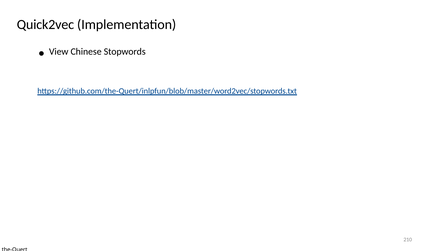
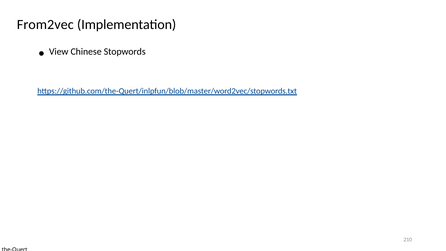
Quick2vec: Quick2vec -> From2vec (45, 24)
